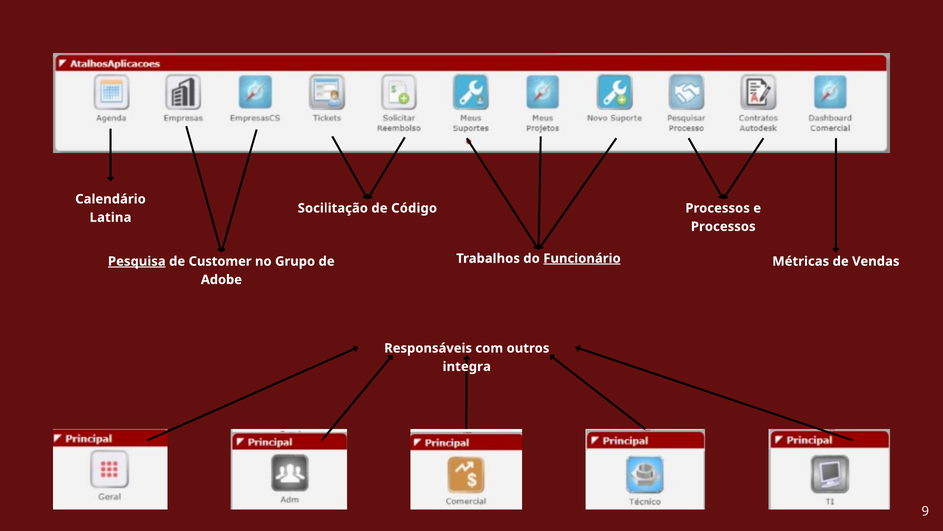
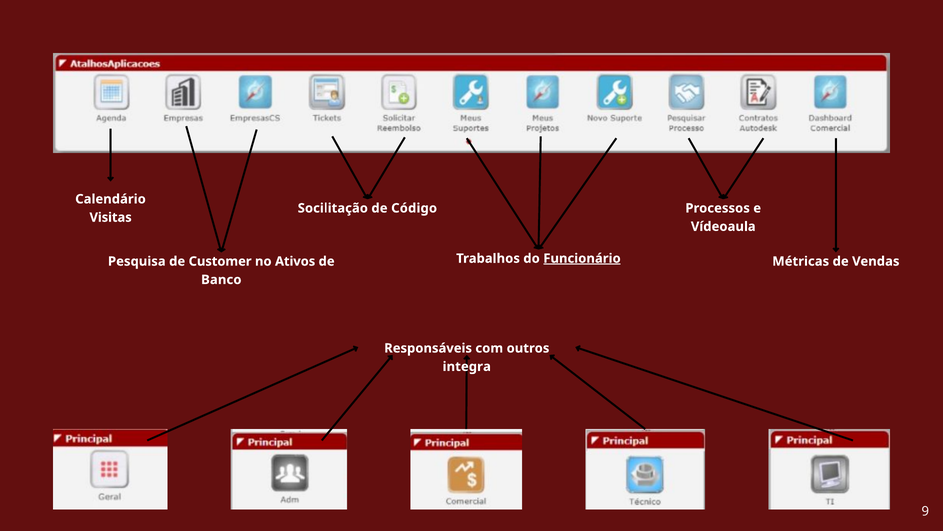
Latina: Latina -> Visitas (111, 217)
Processos: Processos -> Vídeoaula (723, 226)
Pesquisa underline: present -> none (137, 261)
Grupo: Grupo -> Ativos (295, 261)
Adobe: Adobe -> Banco (221, 279)
